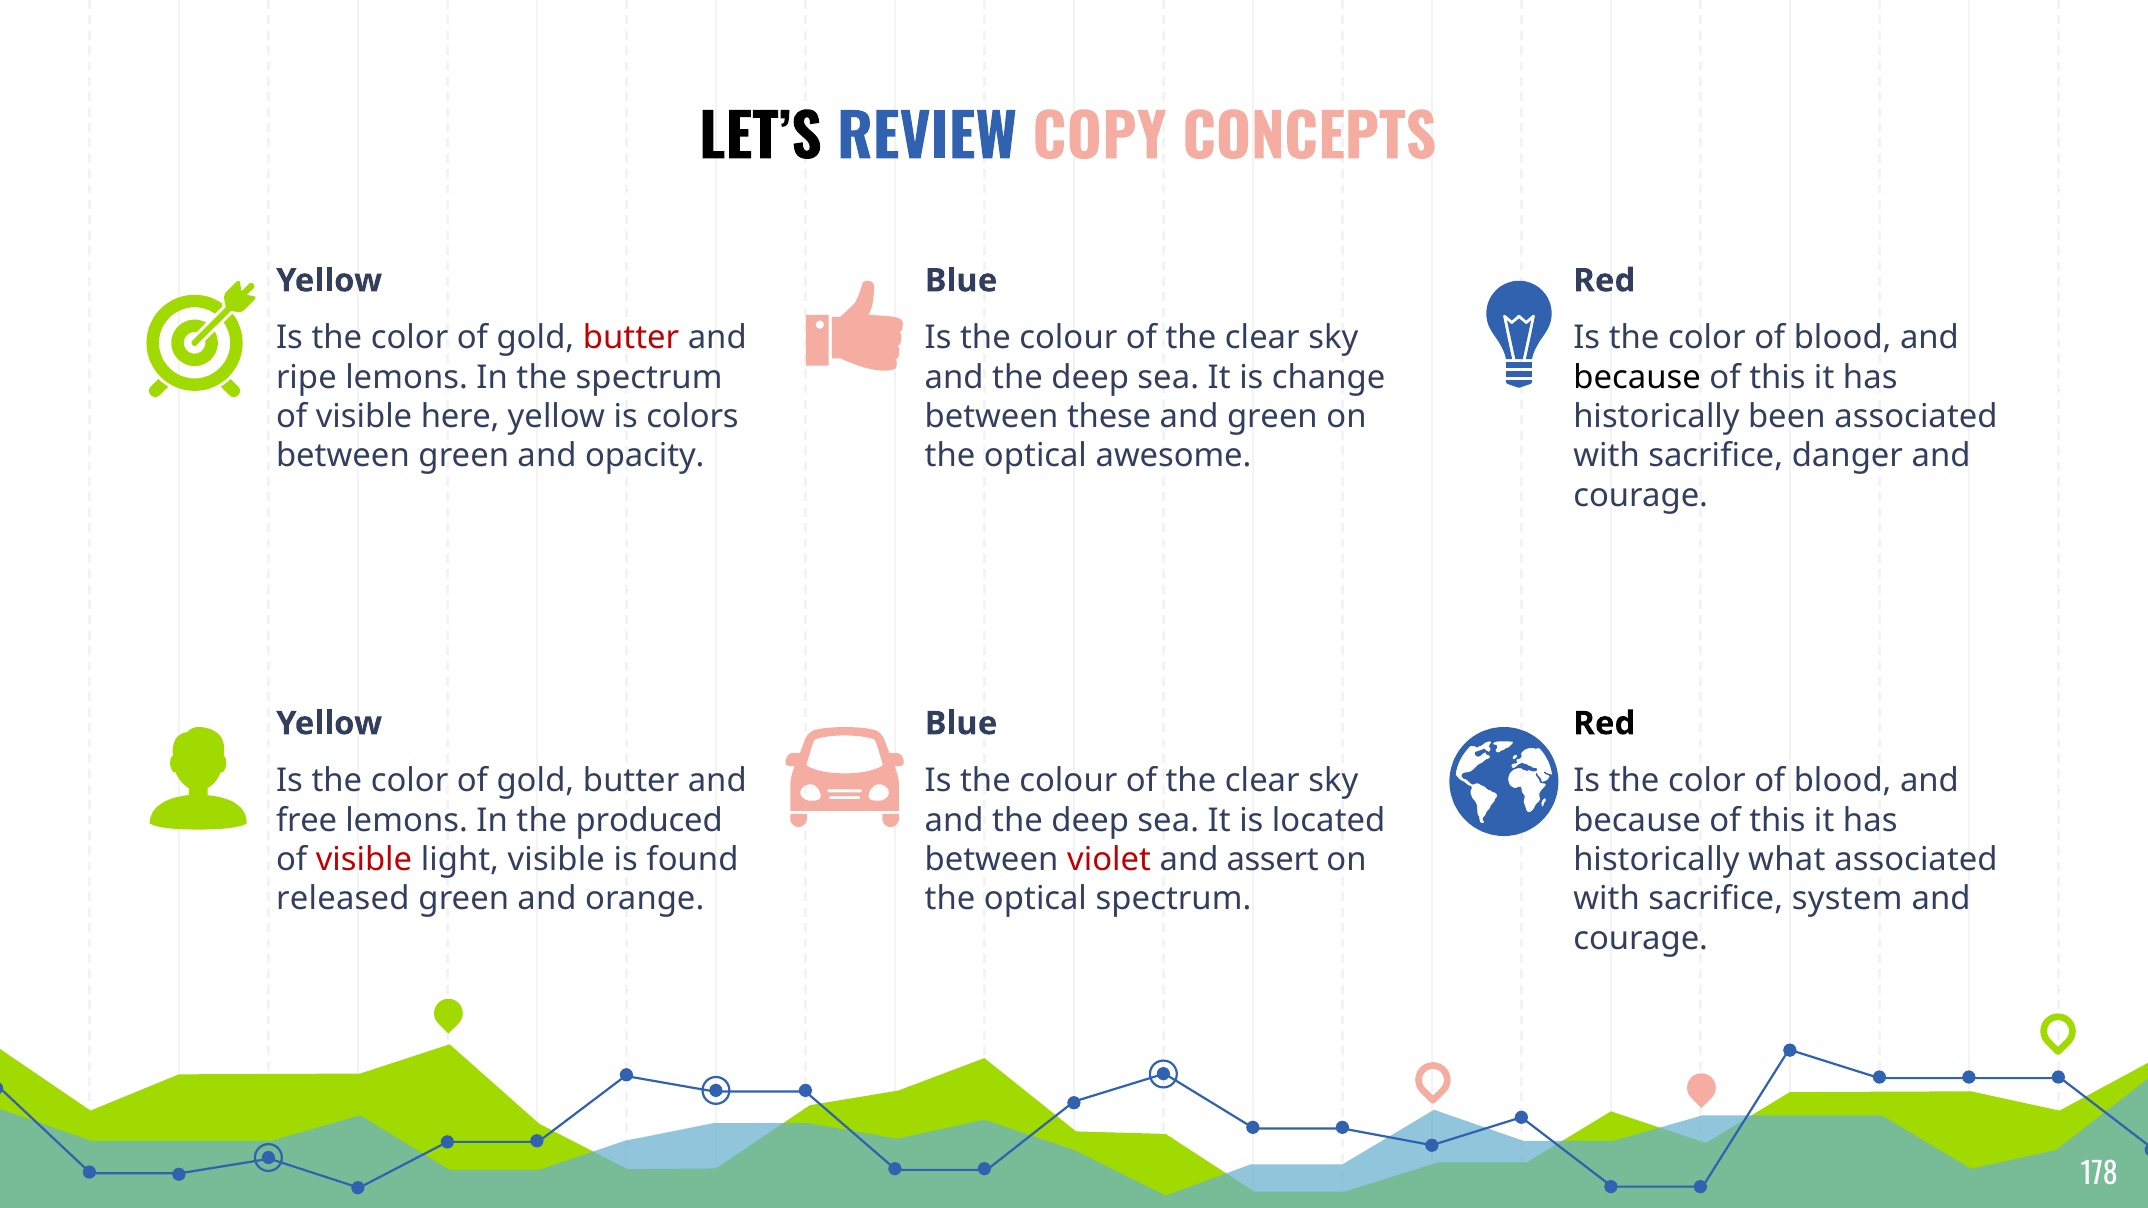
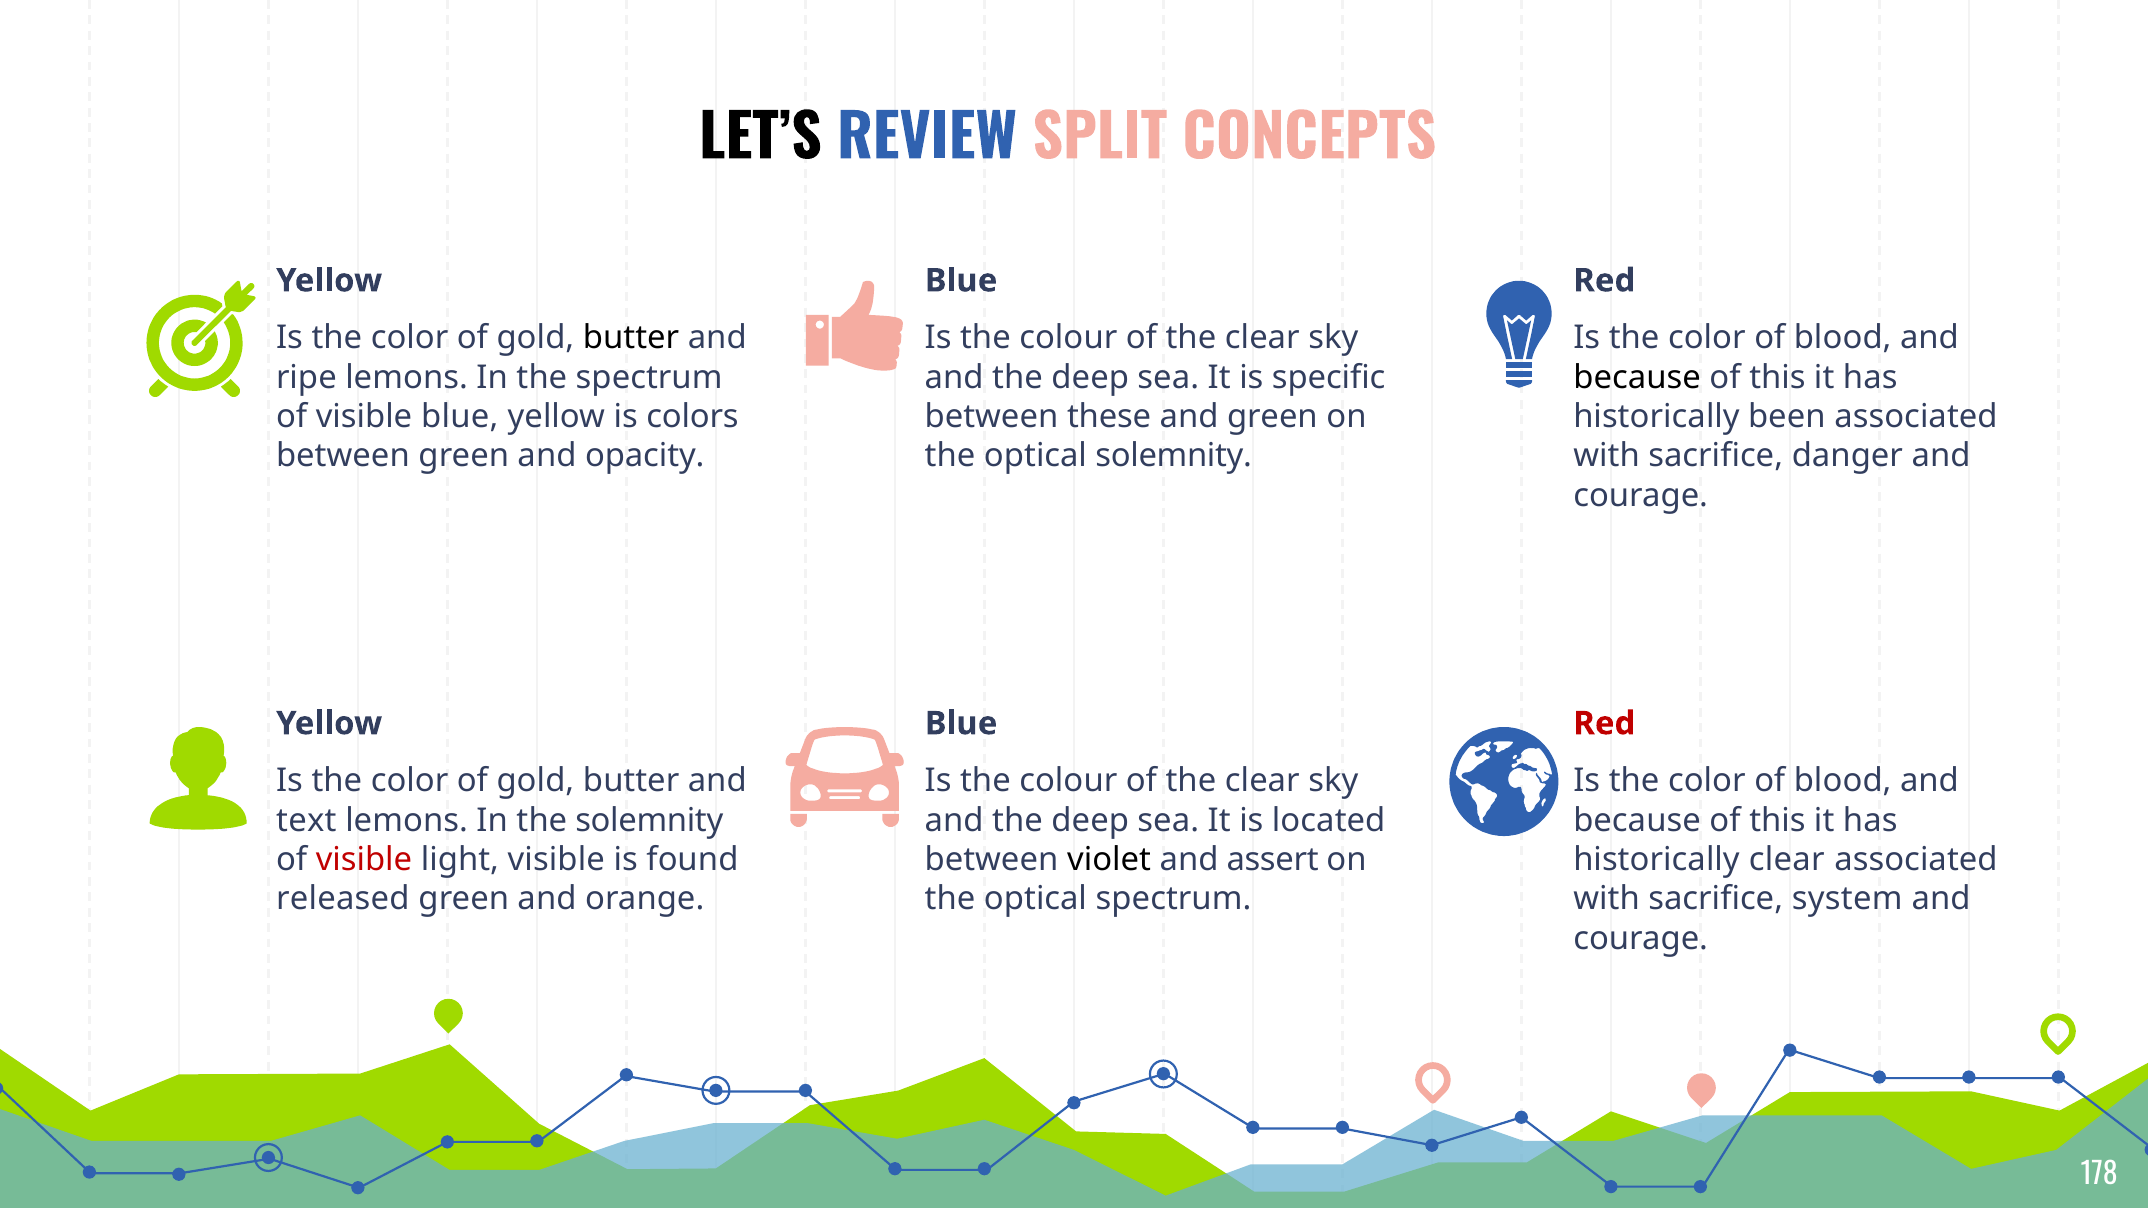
COPY: COPY -> SPLIT (1100, 139)
butter colour: red -> black (631, 338)
change: change -> specific (1329, 377)
visible here: here -> blue (460, 417)
optical awesome: awesome -> solemnity (1174, 456)
Red colour: black -> red (1604, 724)
free: free -> text (306, 820)
the produced: produced -> solemnity (649, 820)
violet colour: red -> black (1109, 860)
historically what: what -> clear (1787, 860)
